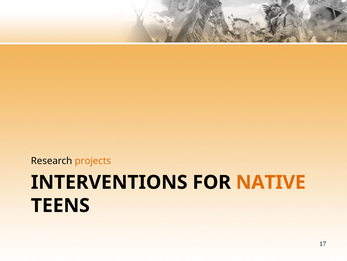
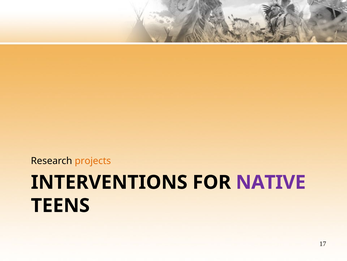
NATIVE colour: orange -> purple (271, 182)
